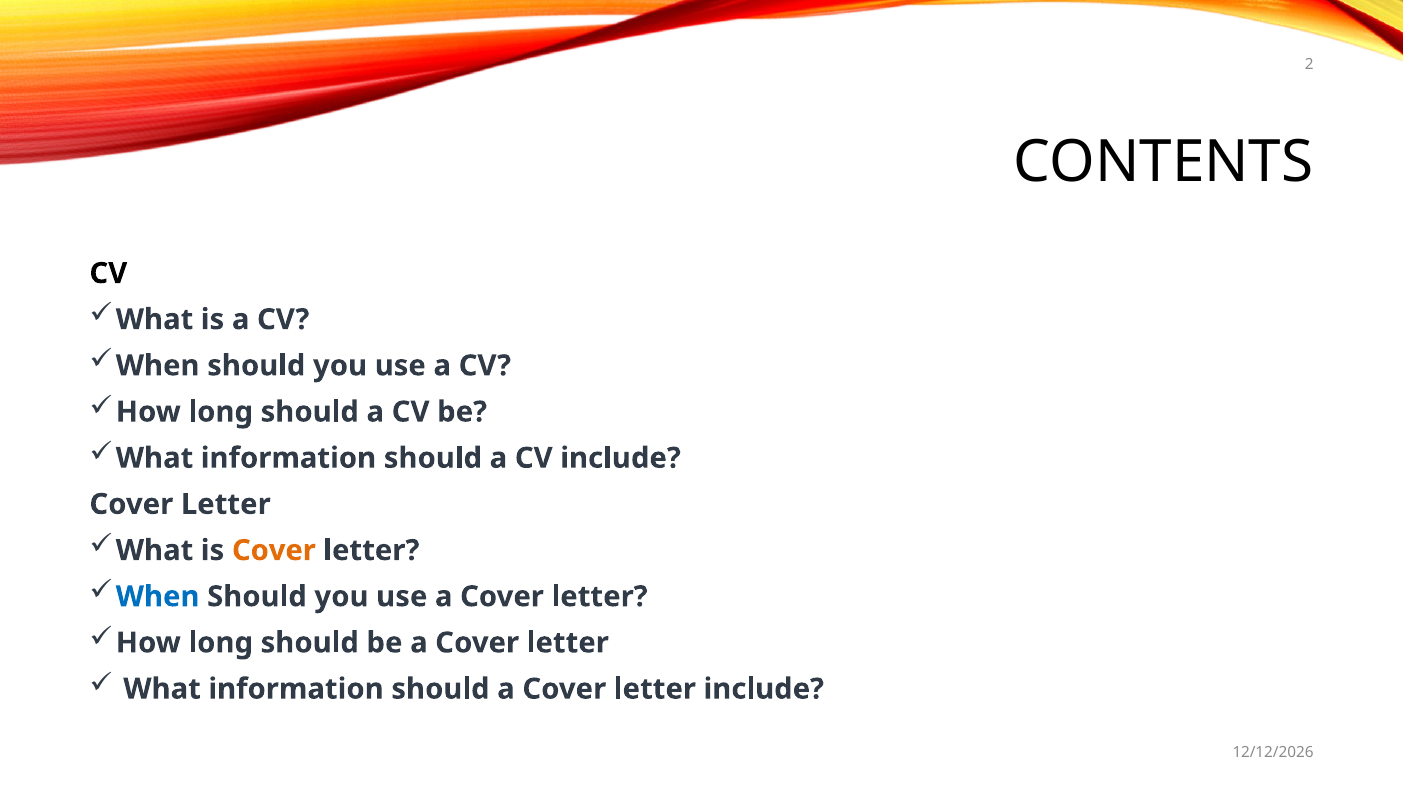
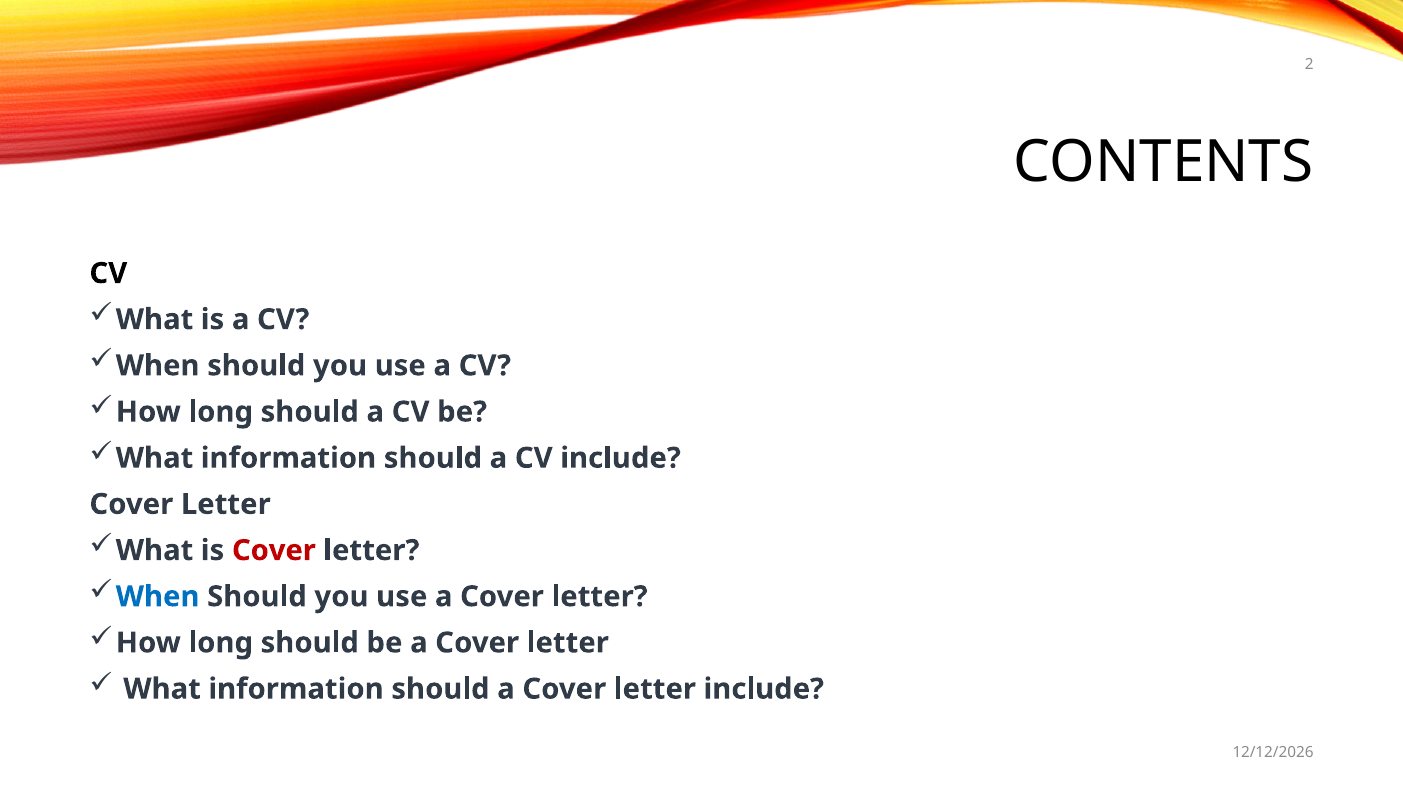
Cover colour: orange -> red (274, 551)
